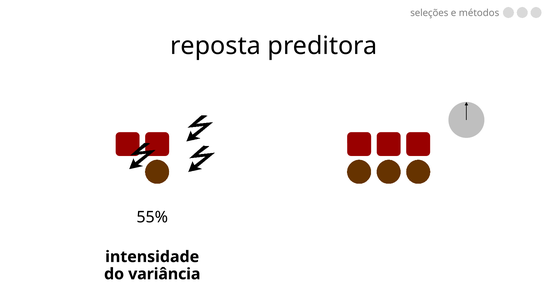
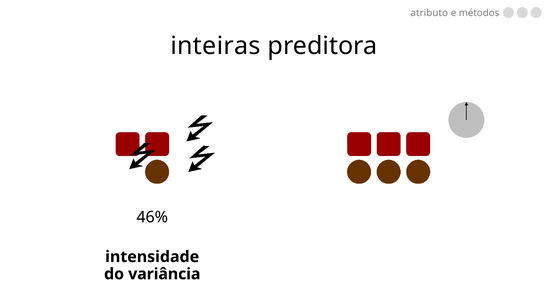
seleções: seleções -> atributo (429, 13)
reposta: reposta -> inteiras (215, 46)
55%: 55% -> 46% (152, 217)
